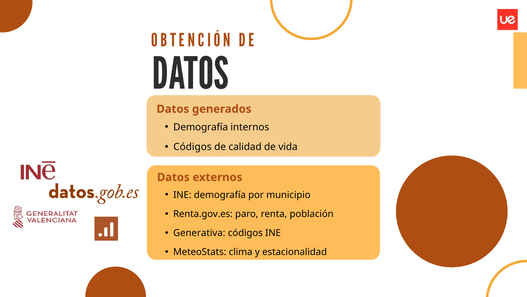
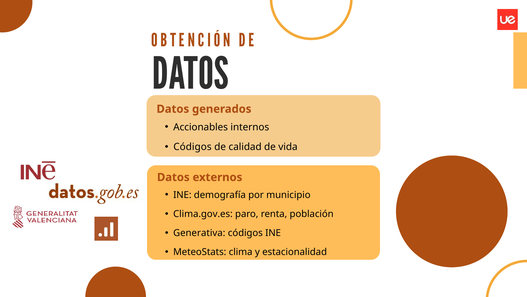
Demografía: Demografía -> Accionables (201, 127)
Renta.gov.es: Renta.gov.es -> Clima.gov.es (203, 214)
